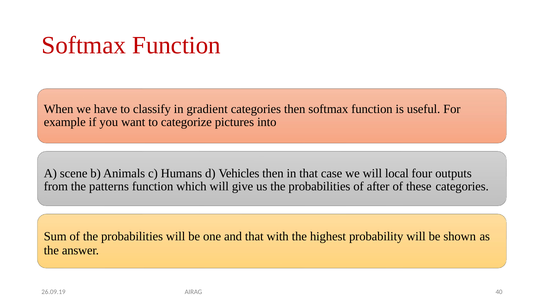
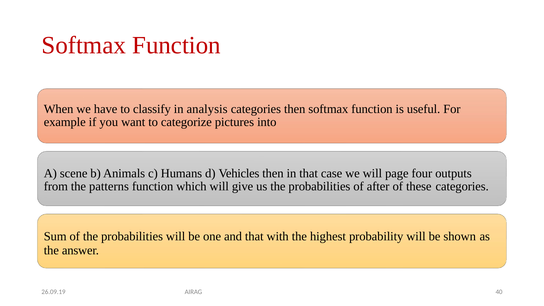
gradient: gradient -> analysis (207, 109)
local: local -> page (397, 173)
